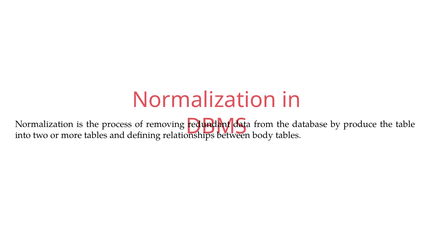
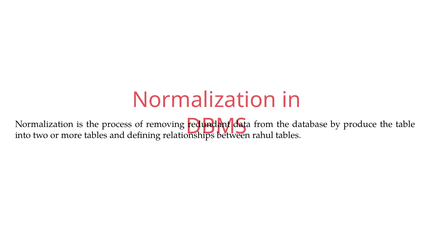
body: body -> rahul (263, 135)
